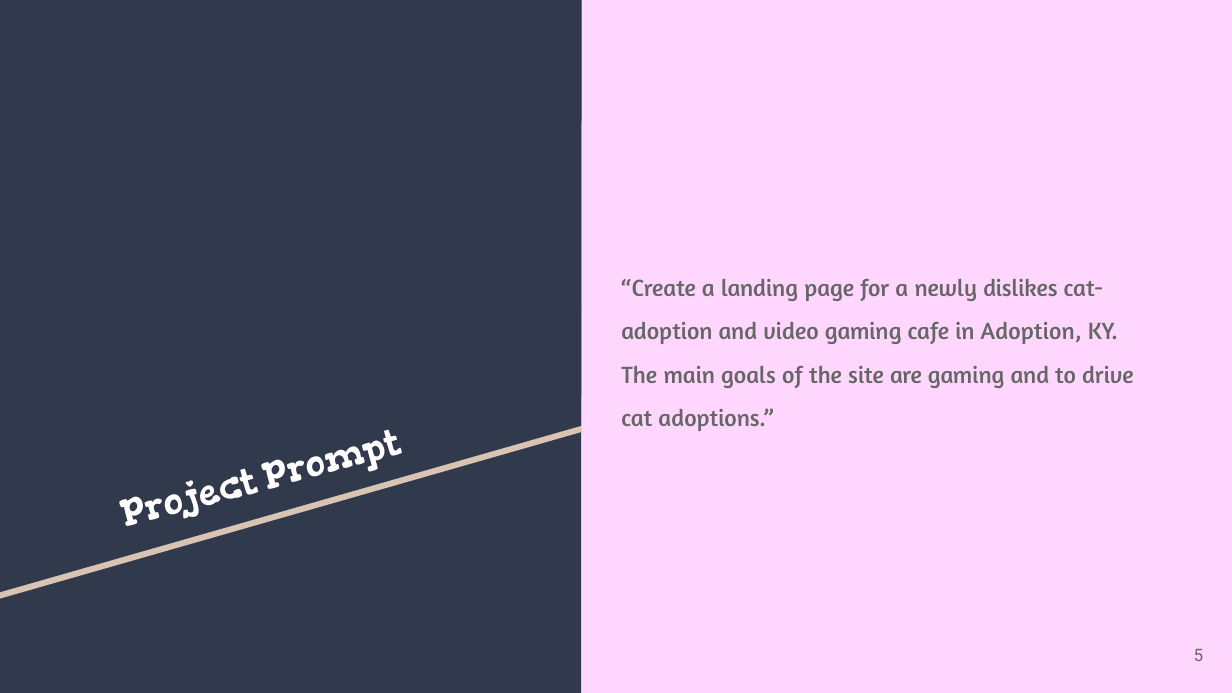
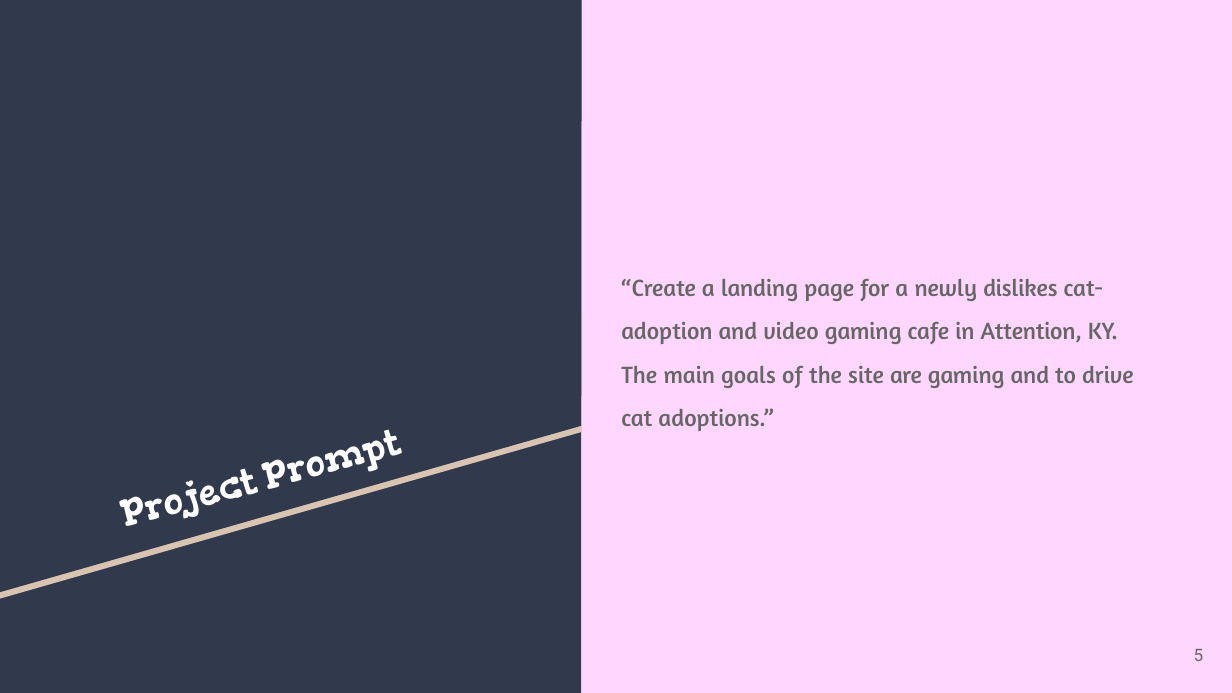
in Adoption: Adoption -> Attention (1031, 332)
